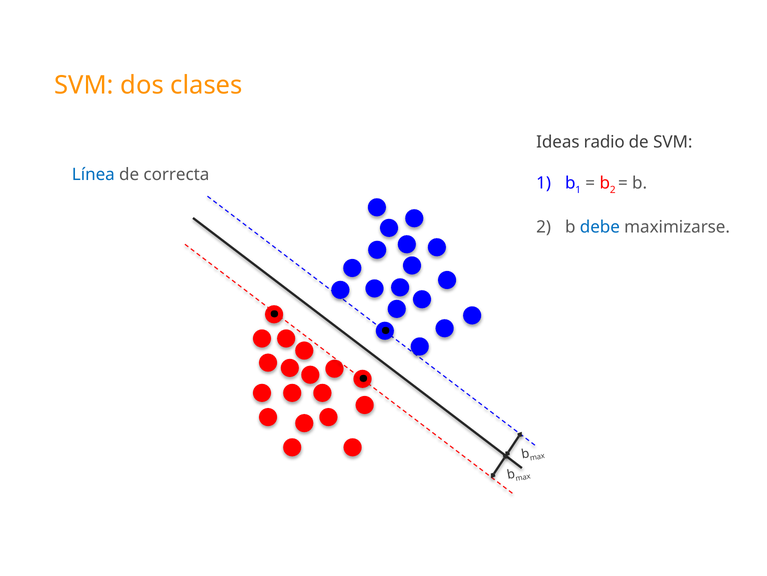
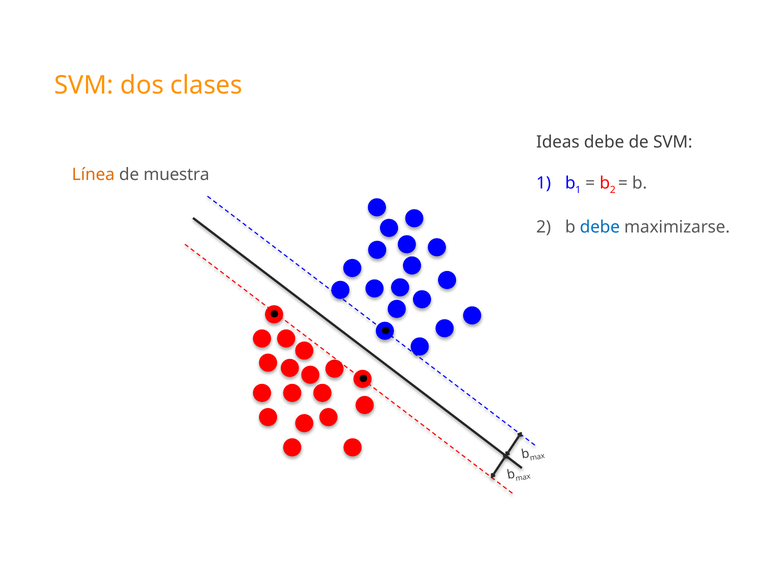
Ideas radio: radio -> debe (604, 142)
Línea colour: blue -> orange (93, 175)
correcta: correcta -> muestra (177, 175)
